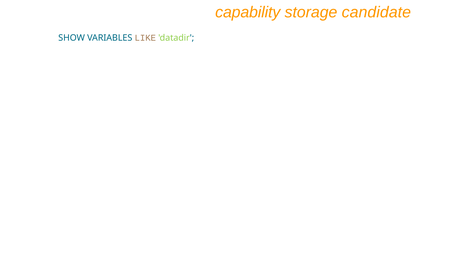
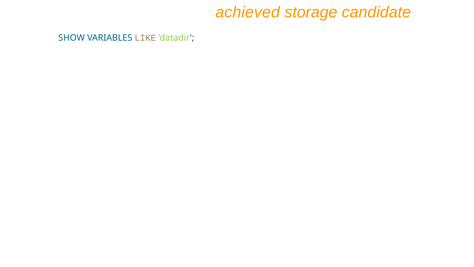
capability: capability -> achieved (248, 12)
